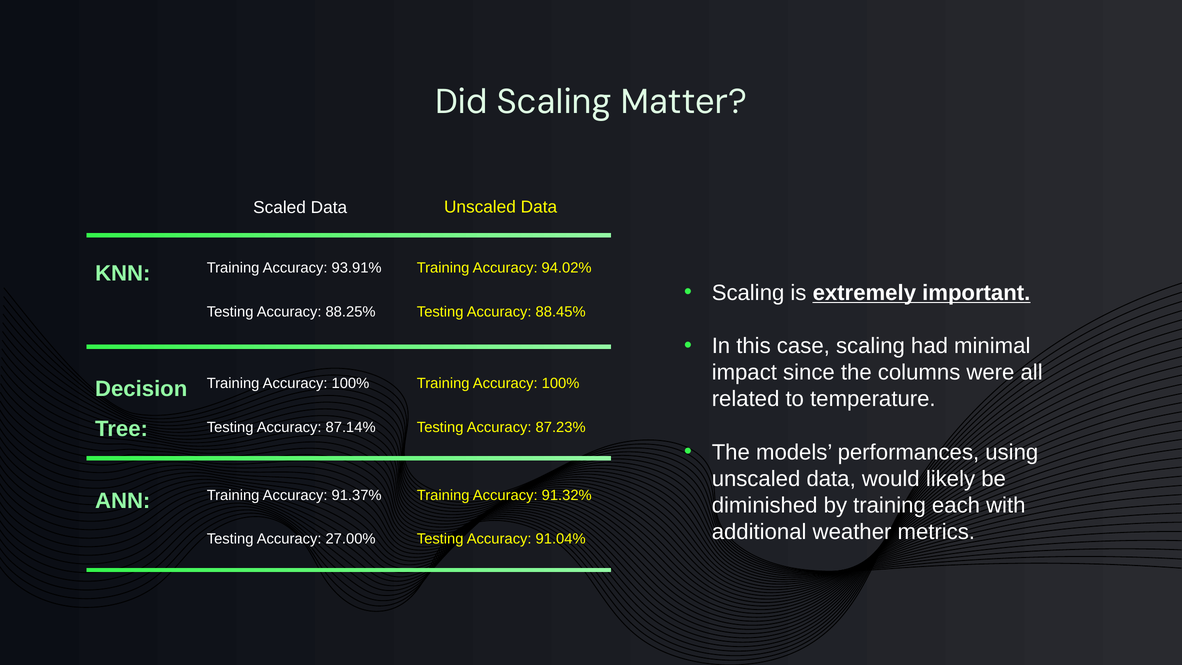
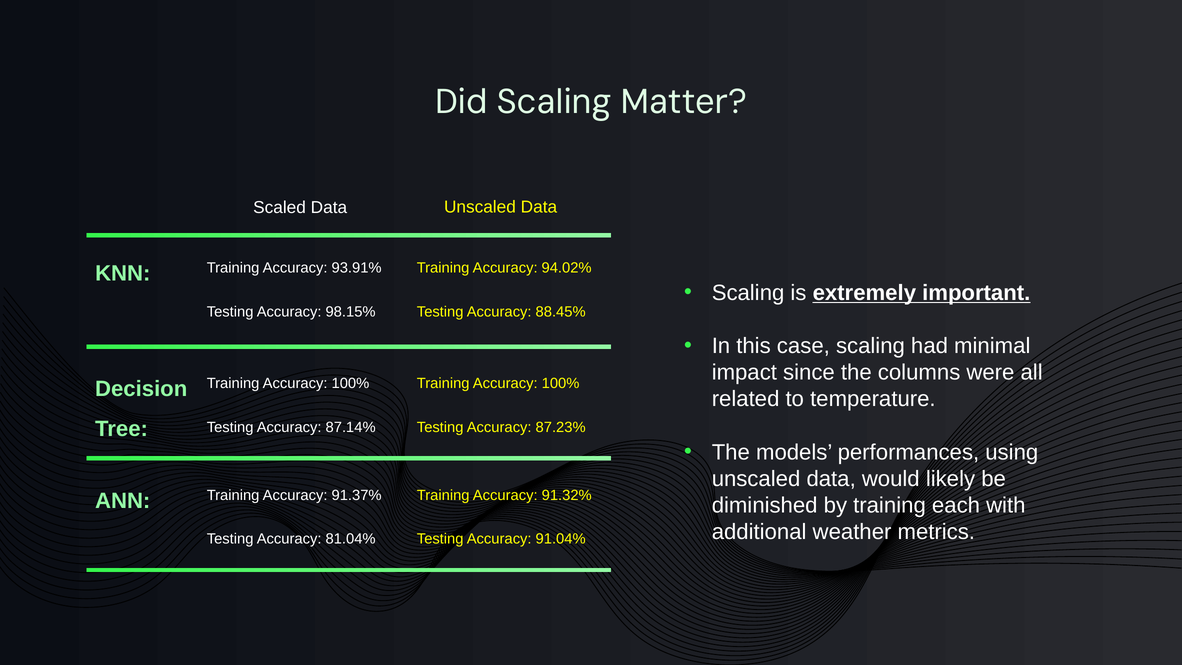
88.25%: 88.25% -> 98.15% (351, 312)
27.00%: 27.00% -> 81.04% (351, 539)
